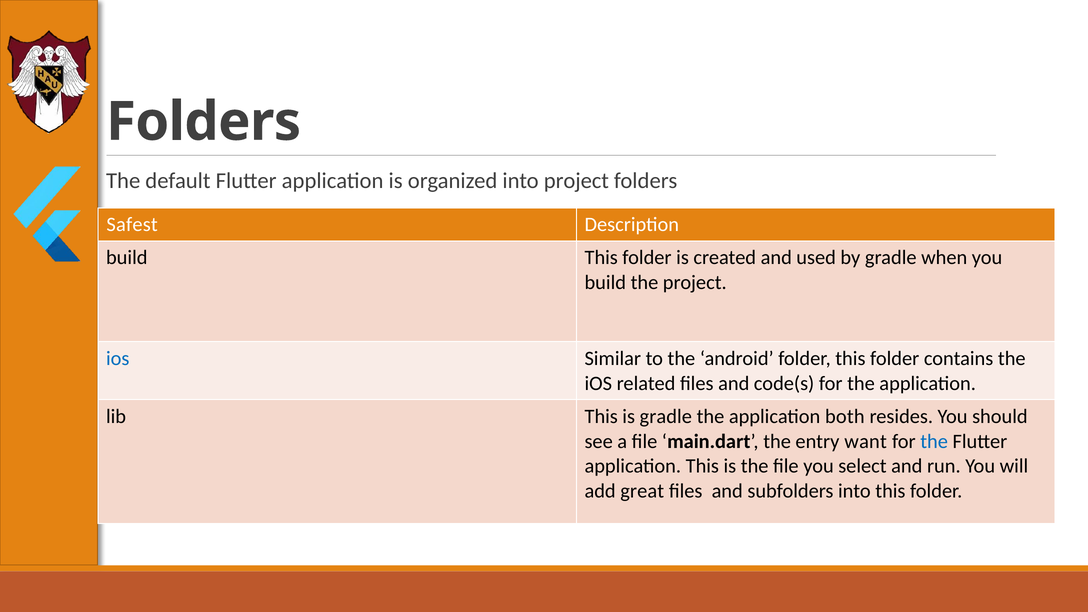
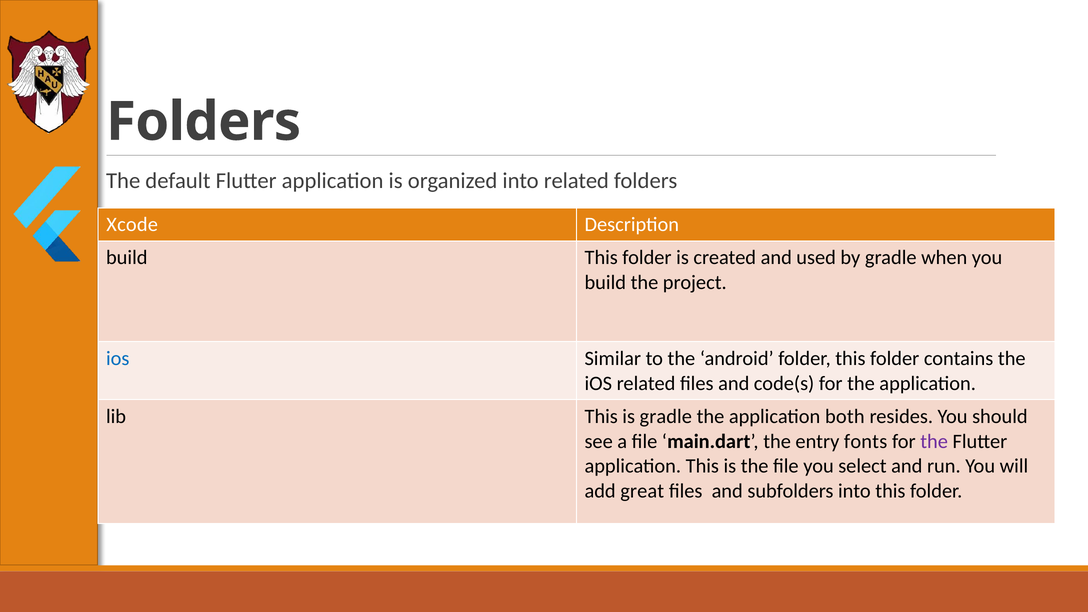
into project: project -> related (576, 181)
Safest: Safest -> Xcode (132, 225)
want: want -> fonts (866, 441)
the colour: blue -> purple (934, 441)
